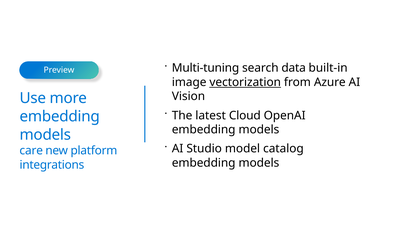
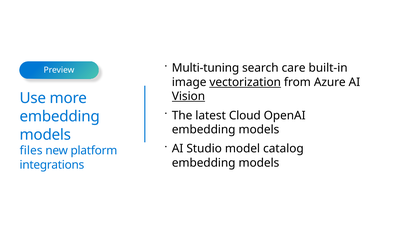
data: data -> care (294, 68)
Vision underline: none -> present (188, 96)
care: care -> files (31, 151)
